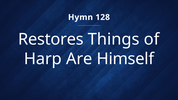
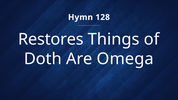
Harp: Harp -> Doth (43, 59)
Himself: Himself -> Omega (125, 59)
